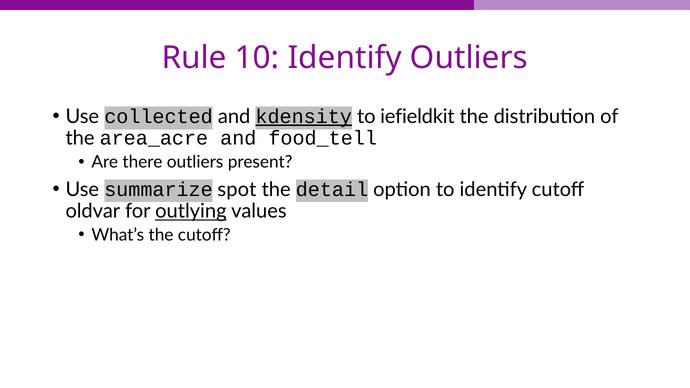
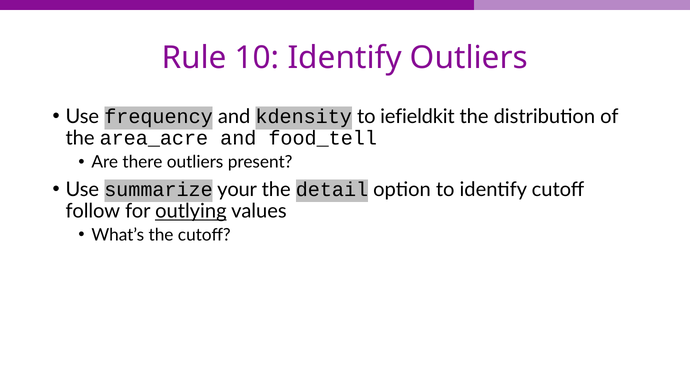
collected: collected -> frequency (159, 117)
kdensity underline: present -> none (304, 117)
spot: spot -> your (237, 190)
oldvar: oldvar -> follow (93, 211)
